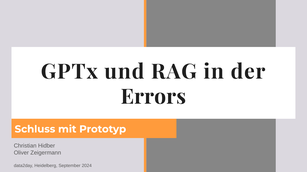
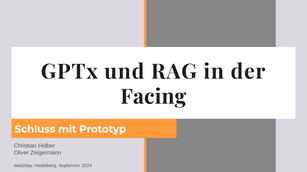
Errors: Errors -> Facing (153, 97)
